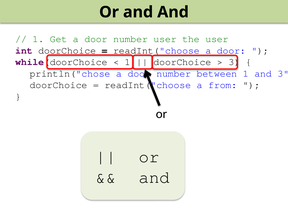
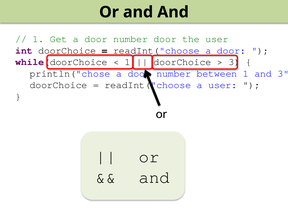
number user: user -> door (165, 39)
a from: from -> user (223, 85)
